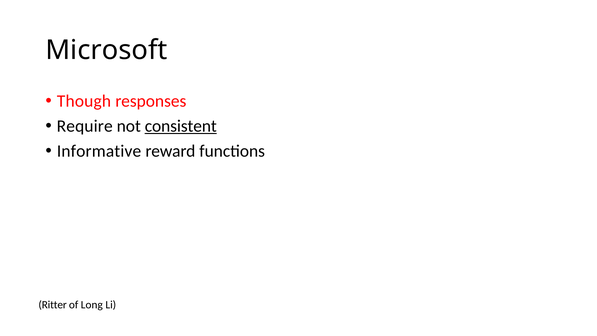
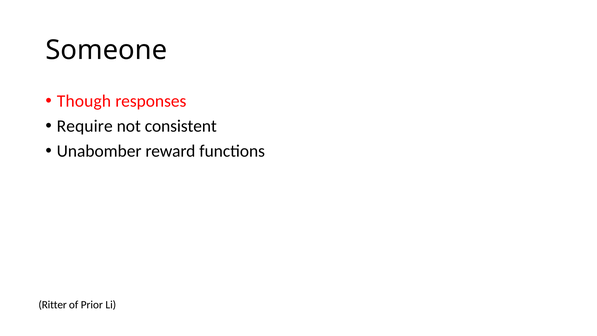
Microsoft: Microsoft -> Someone (106, 50)
consistent underline: present -> none (181, 126)
Informative: Informative -> Unabomber (99, 151)
Long: Long -> Prior (92, 305)
